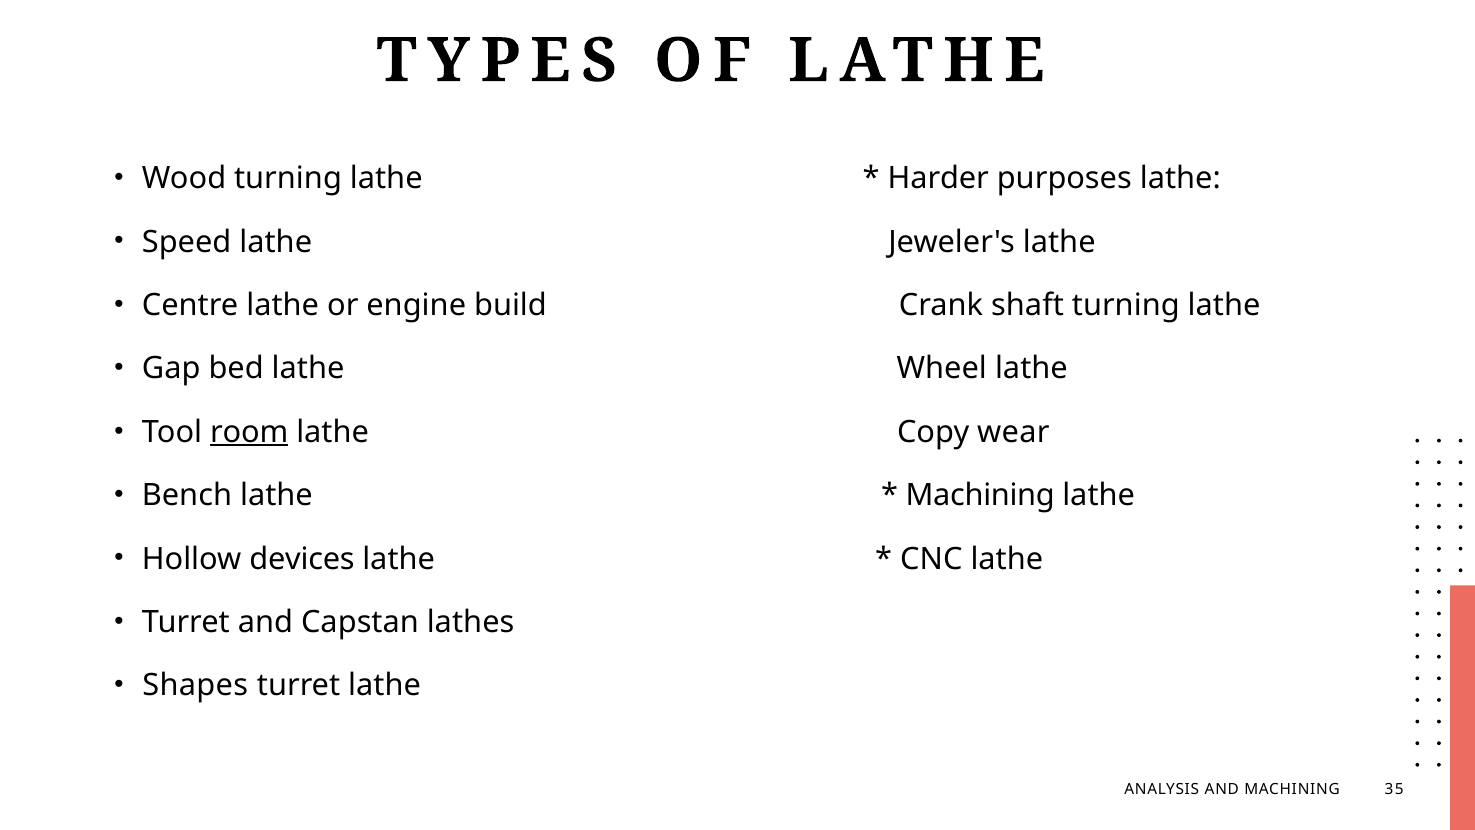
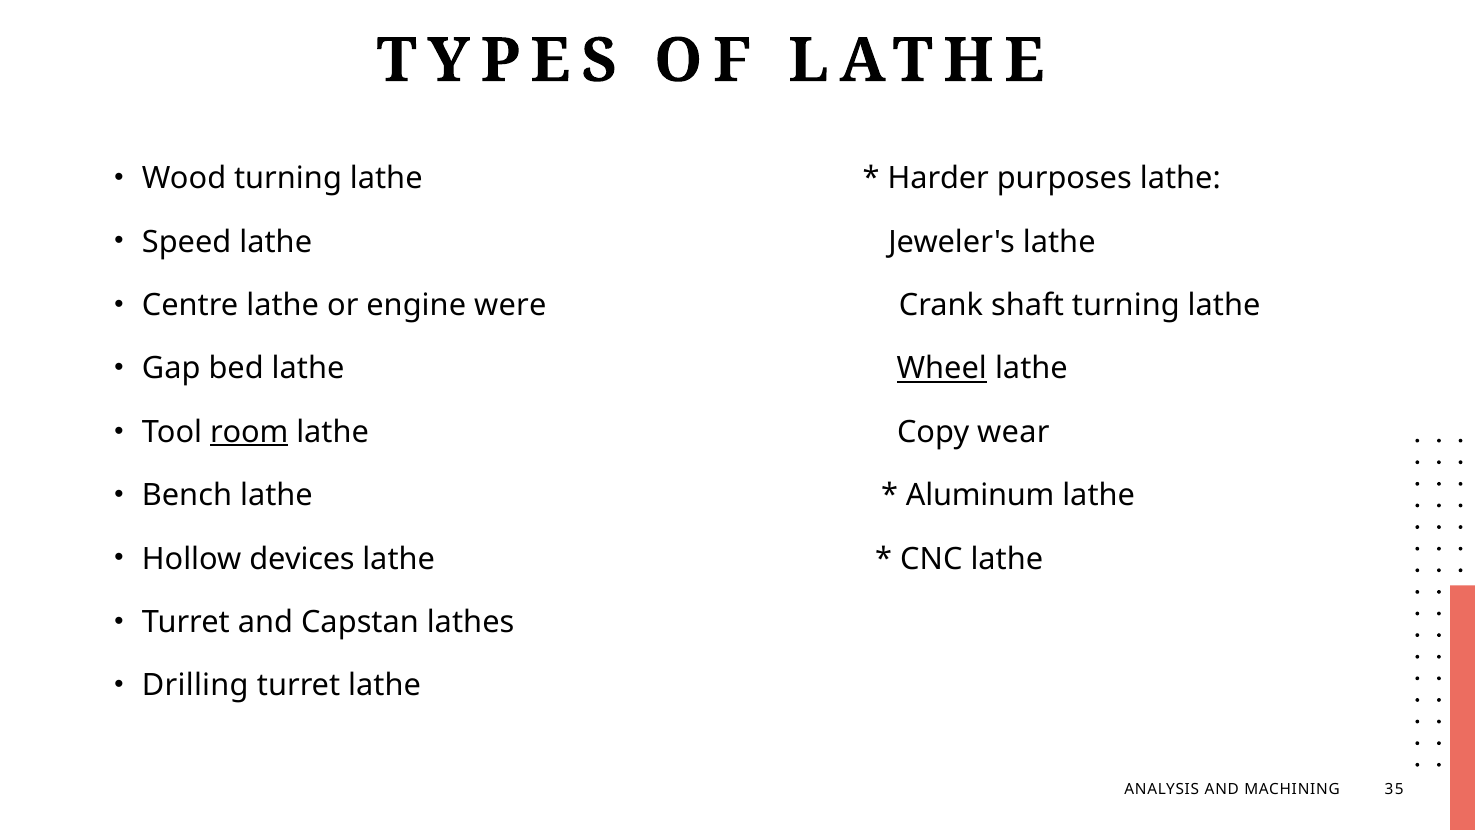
build: build -> were (510, 305)
Wheel underline: none -> present (942, 369)
Machining: Machining -> Aluminum (980, 495)
Shapes: Shapes -> Drilling (195, 685)
